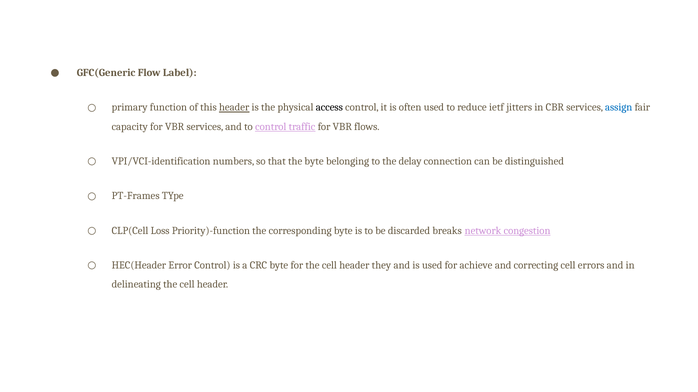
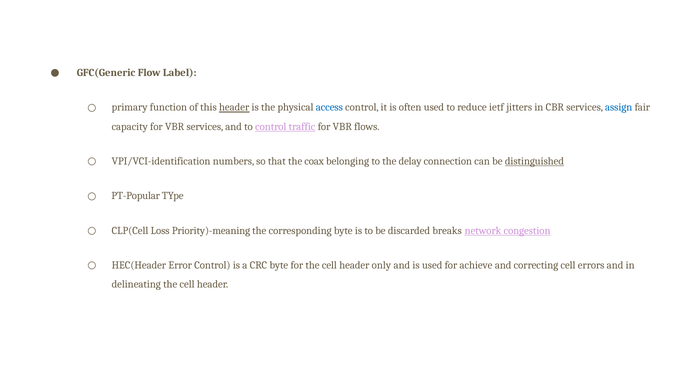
access colour: black -> blue (329, 108)
the byte: byte -> coax (314, 162)
distinguished underline: none -> present (534, 162)
PT-Frames: PT-Frames -> PT-Popular (136, 196)
Priority)-function: Priority)-function -> Priority)-meaning (211, 231)
they: they -> only (381, 266)
